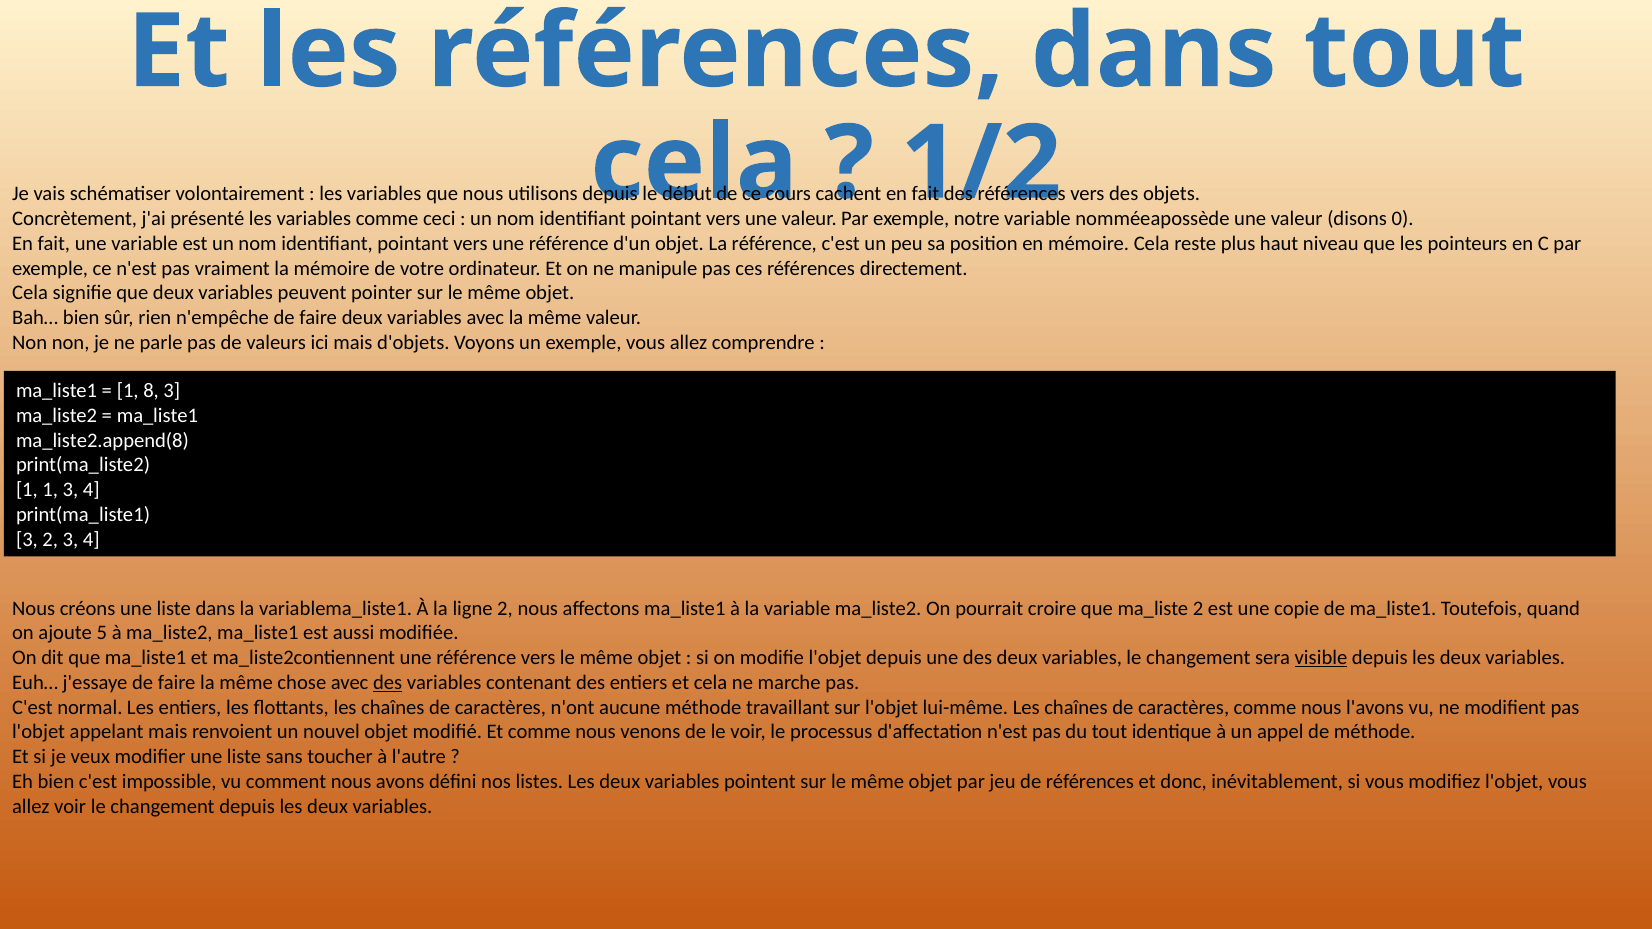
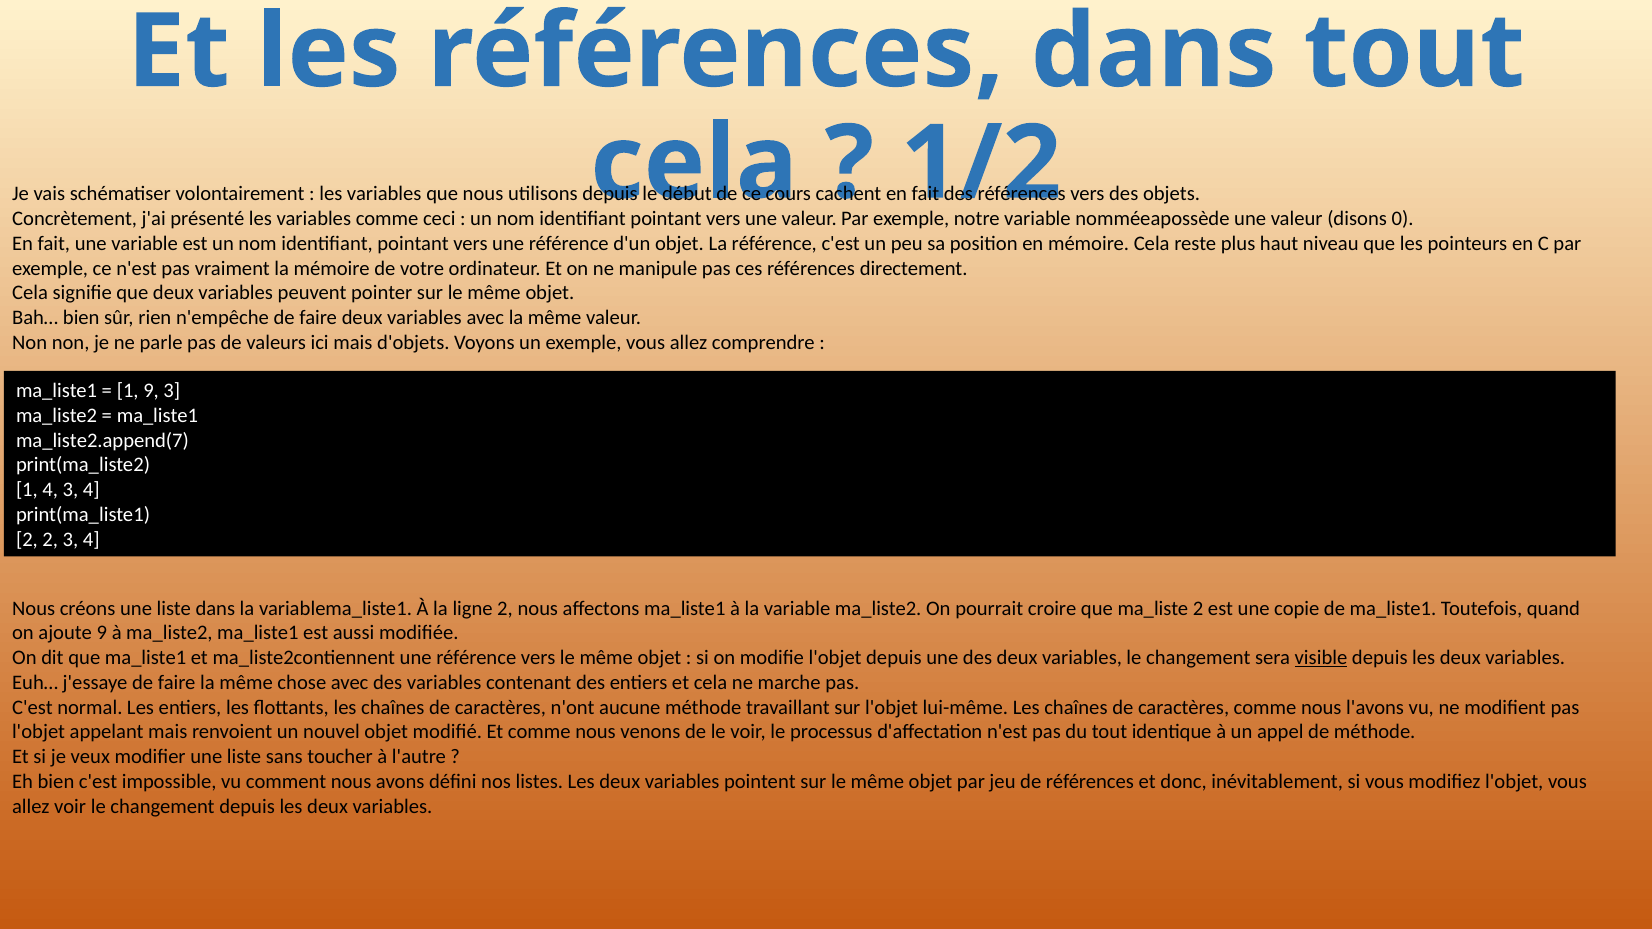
1 8: 8 -> 9 (151, 391)
ma_liste2.append(8: ma_liste2.append(8 -> ma_liste2.append(7 (102, 440)
1 1: 1 -> 4 (50, 490)
3: 3 -> 2 (27, 540)
ajoute 5: 5 -> 9 (102, 633)
des underline: present -> none (388, 683)
